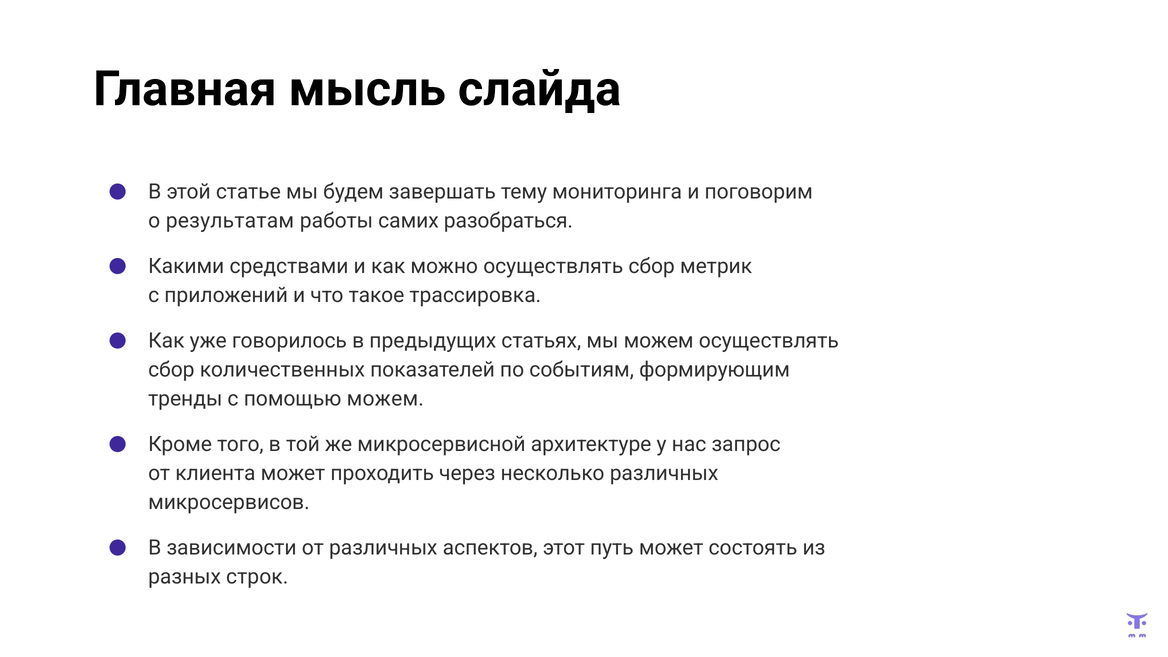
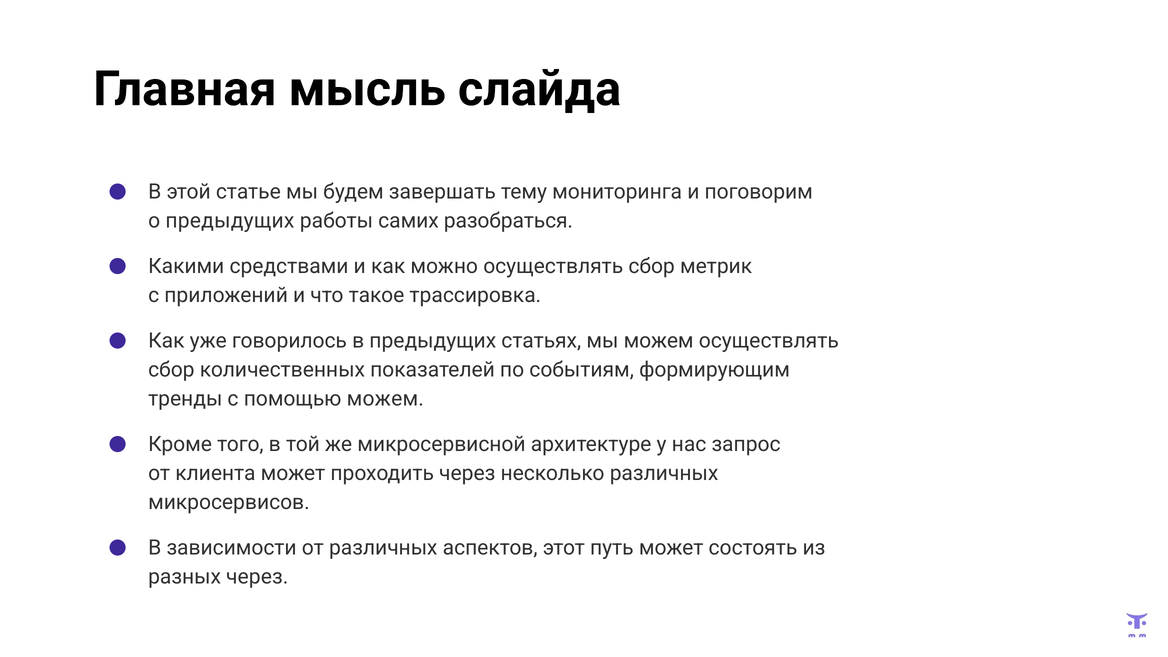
о результатам: результатам -> предыдущих (230, 221)
разных строк: строк -> через (257, 577)
